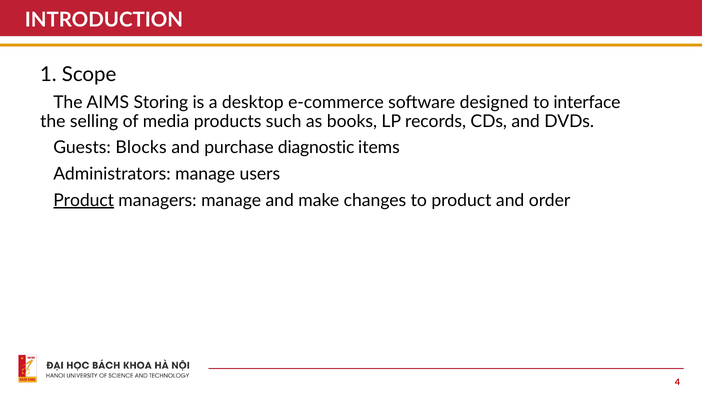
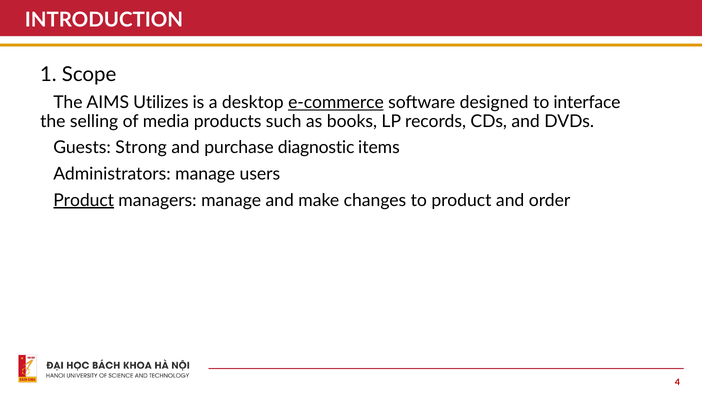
Storing: Storing -> Utilizes (161, 102)
e-commerce underline: none -> present (336, 102)
Blocks: Blocks -> Strong (141, 148)
